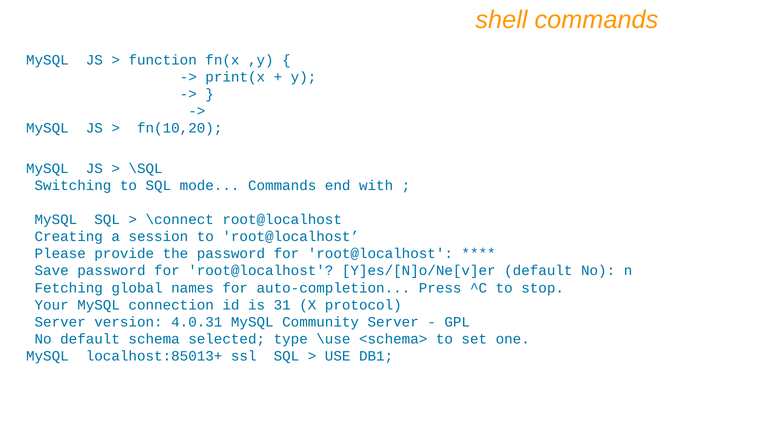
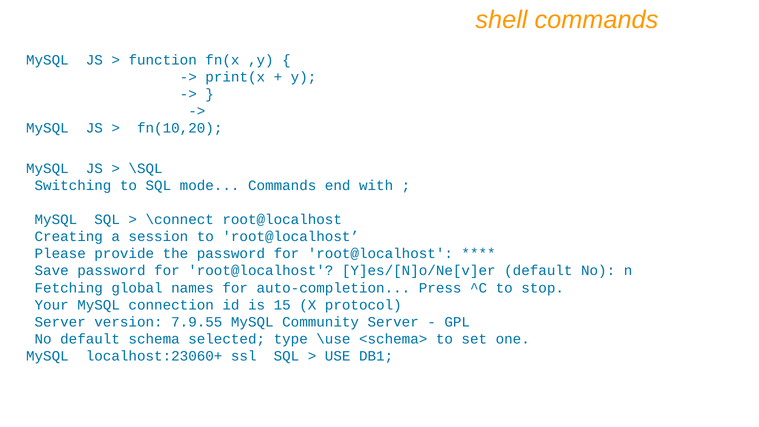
31: 31 -> 15 (282, 305)
4.0.31: 4.0.31 -> 7.9.55 (197, 322)
localhost:85013+: localhost:85013+ -> localhost:23060+ (154, 356)
